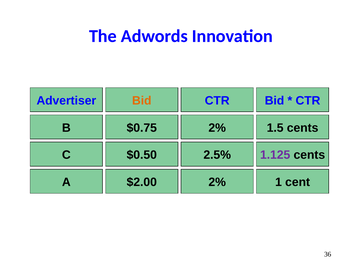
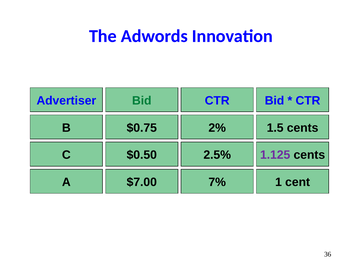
Bid colour: orange -> green (142, 100)
$2.00: $2.00 -> $7.00 (142, 182)
2%: 2% -> 7% (217, 182)
